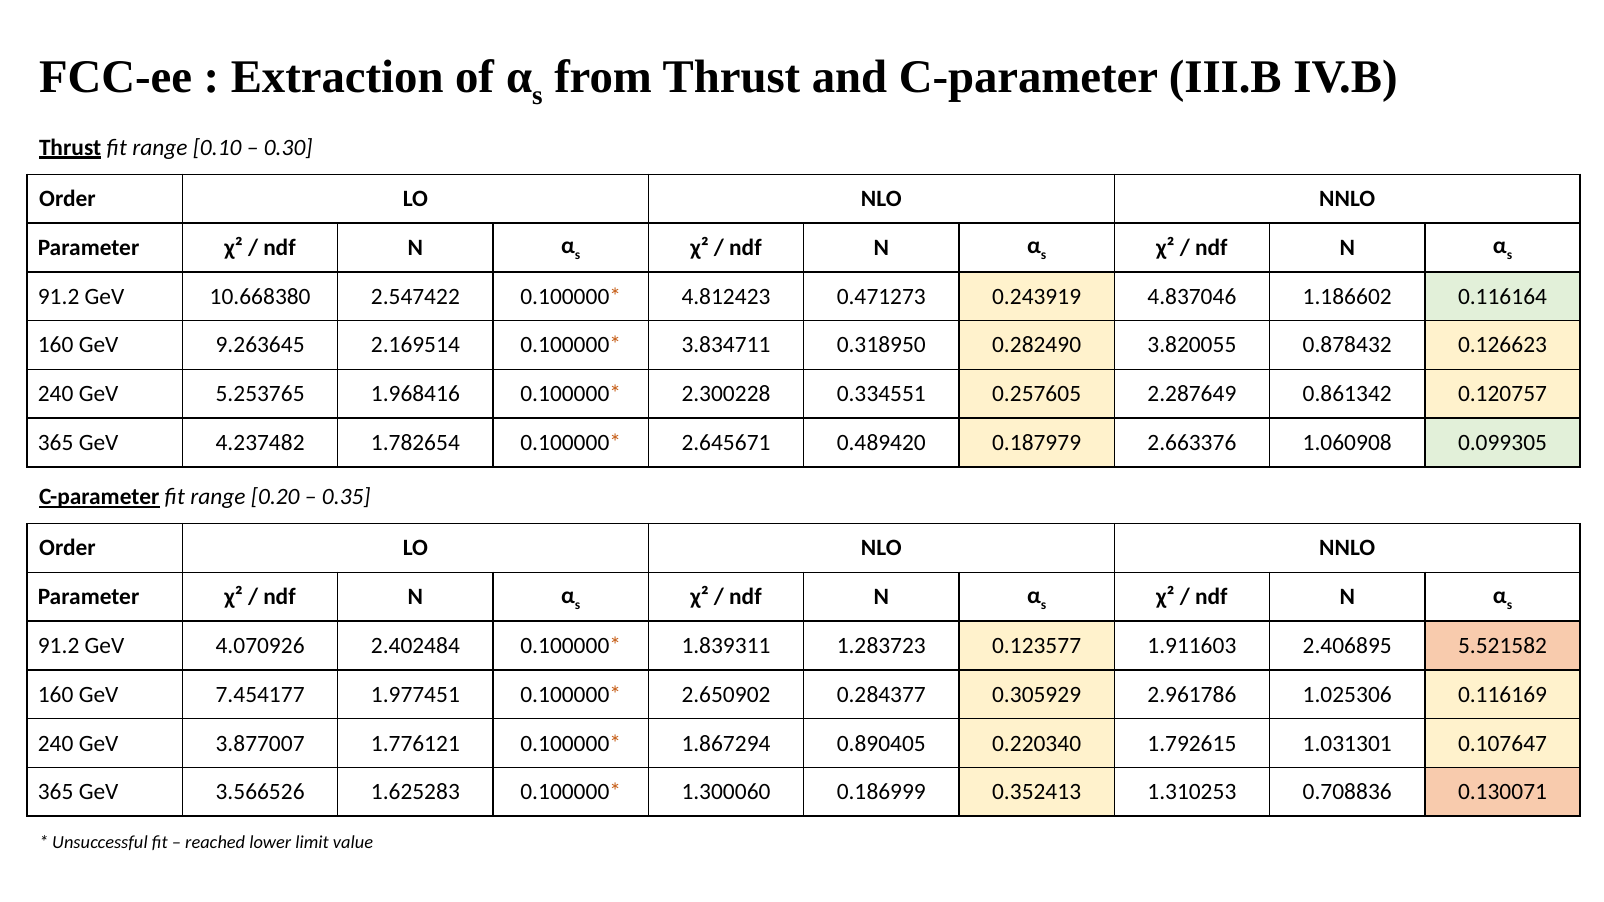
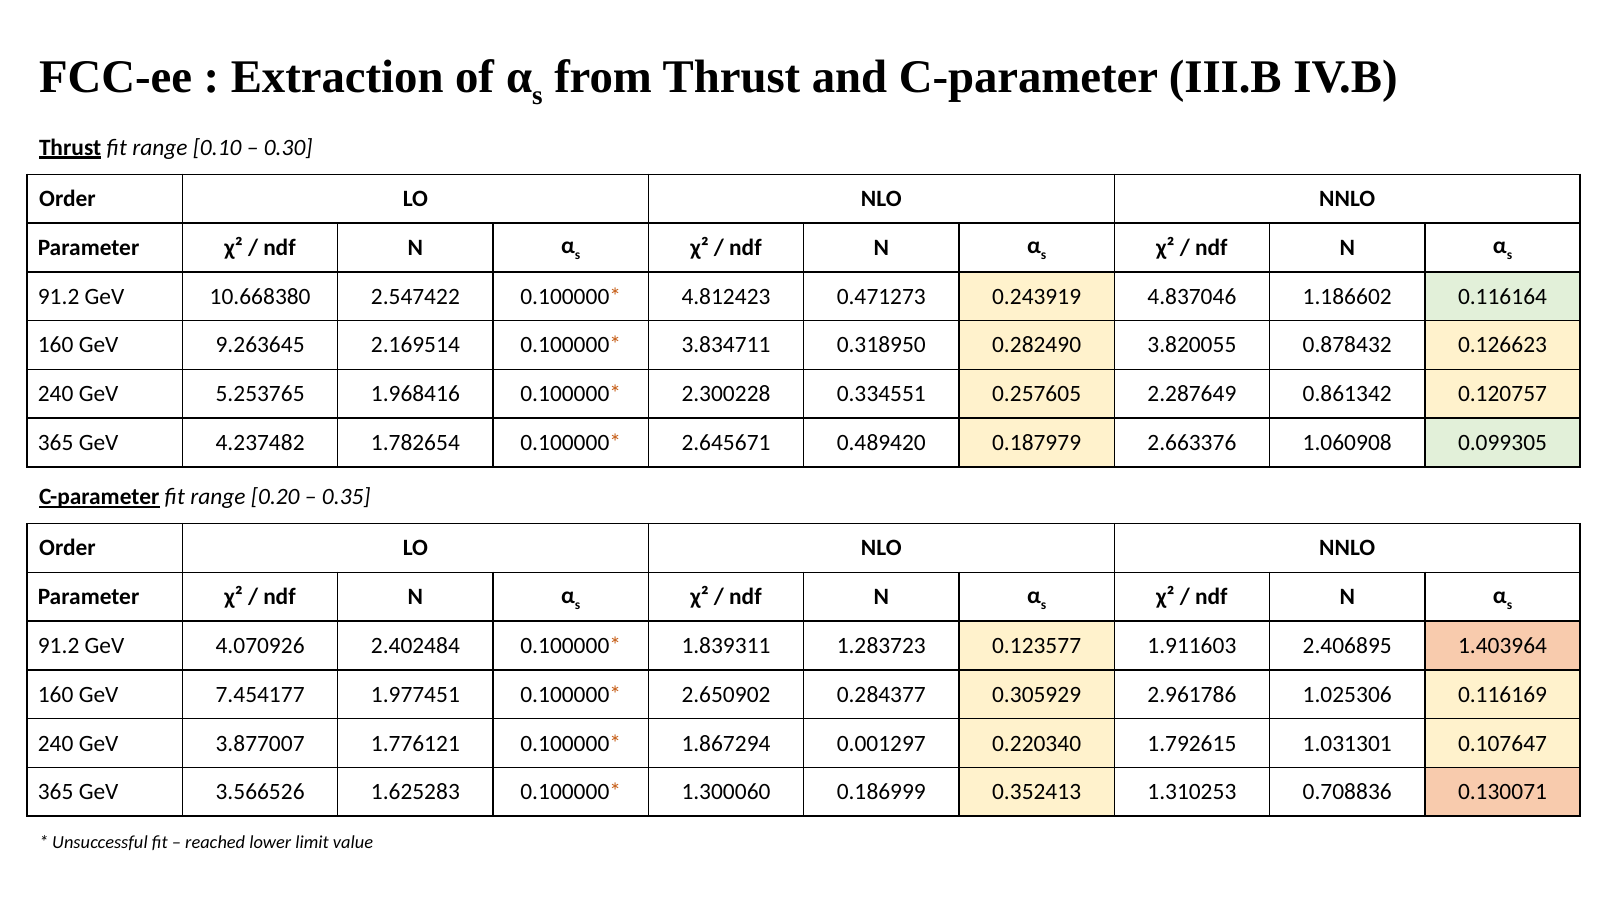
5.521582: 5.521582 -> 1.403964 (1503, 646)
0.890405: 0.890405 -> 0.001297 (881, 744)
